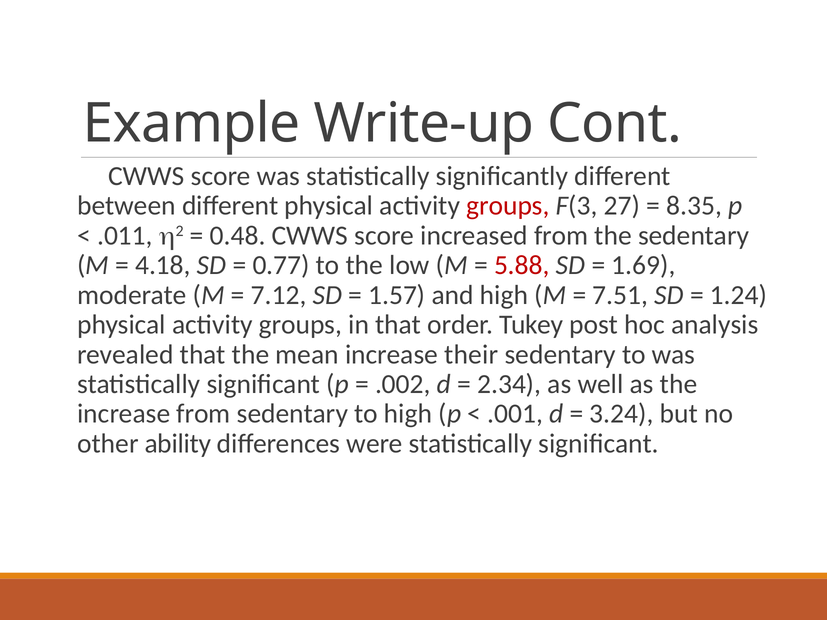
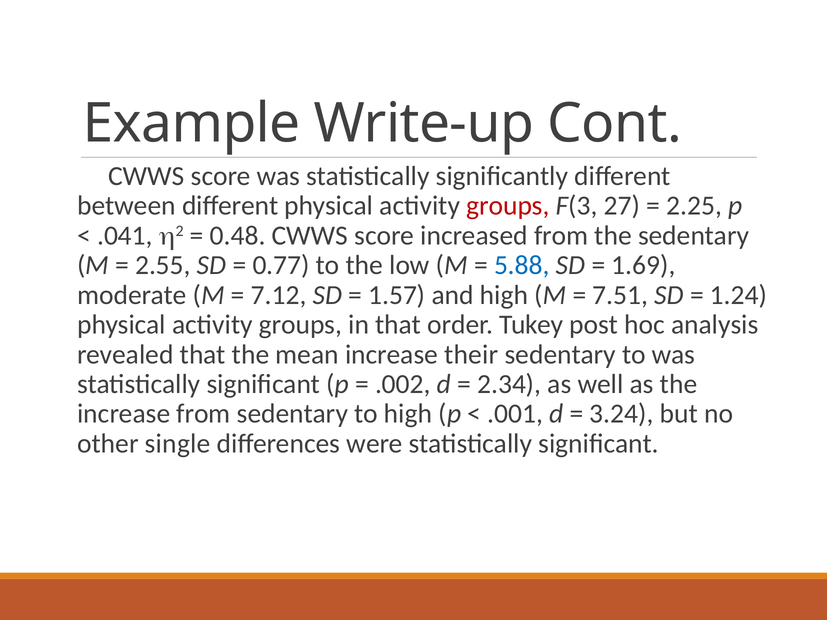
8.35: 8.35 -> 2.25 (694, 206)
.011: .011 -> .041 (125, 236)
4.18: 4.18 -> 2.55 (163, 265)
5.88 colour: red -> blue (522, 265)
ability: ability -> single (178, 444)
